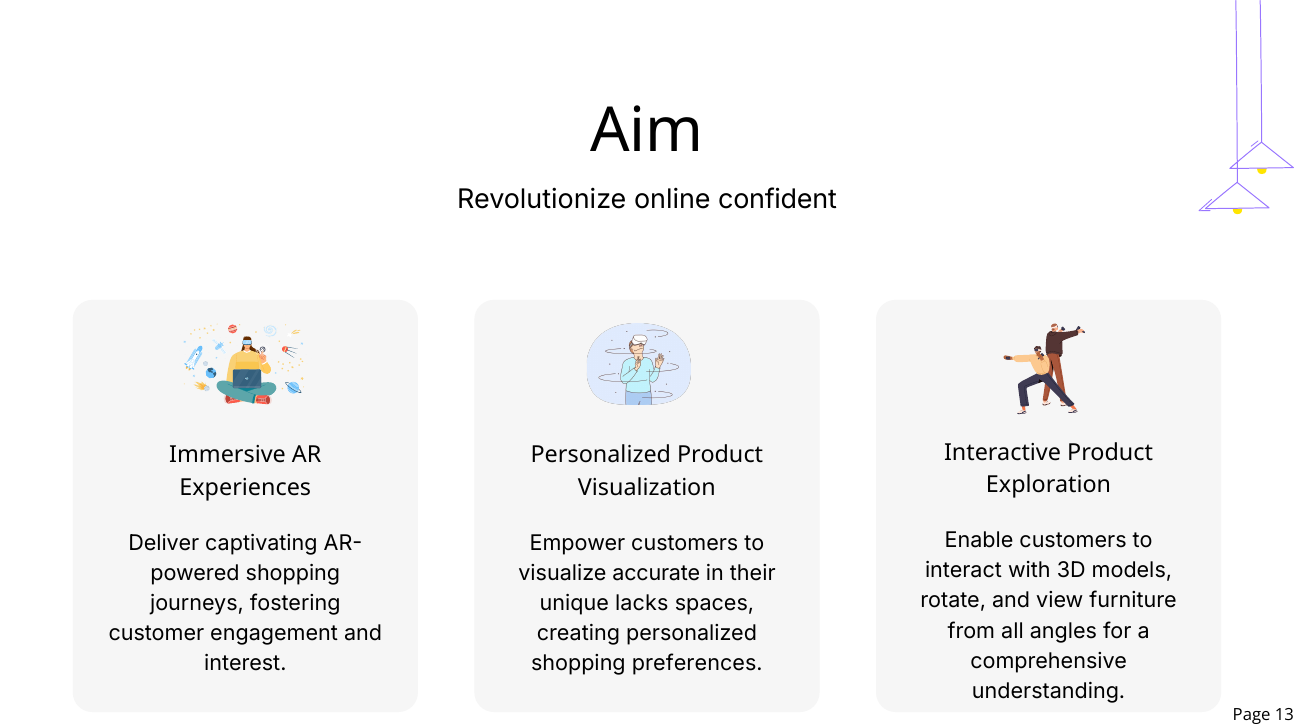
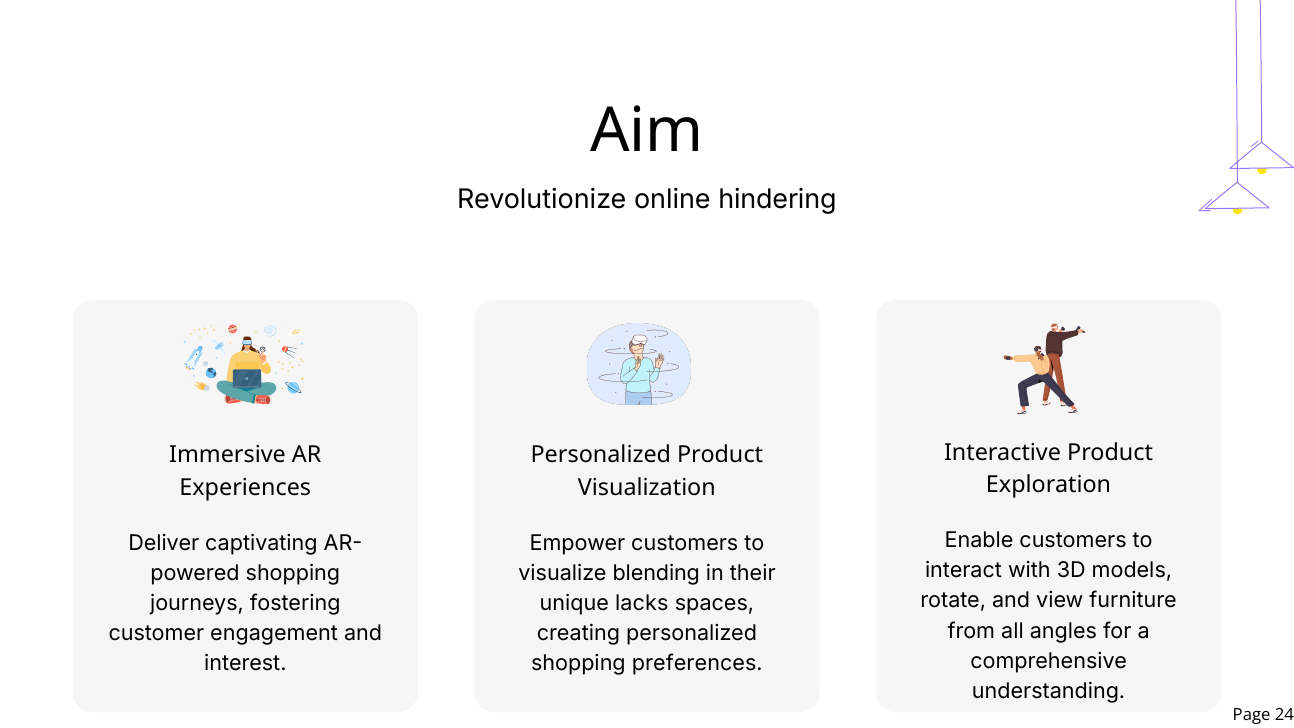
confident: confident -> hindering (777, 200)
accurate: accurate -> blending (656, 573)
13: 13 -> 24 (1284, 715)
